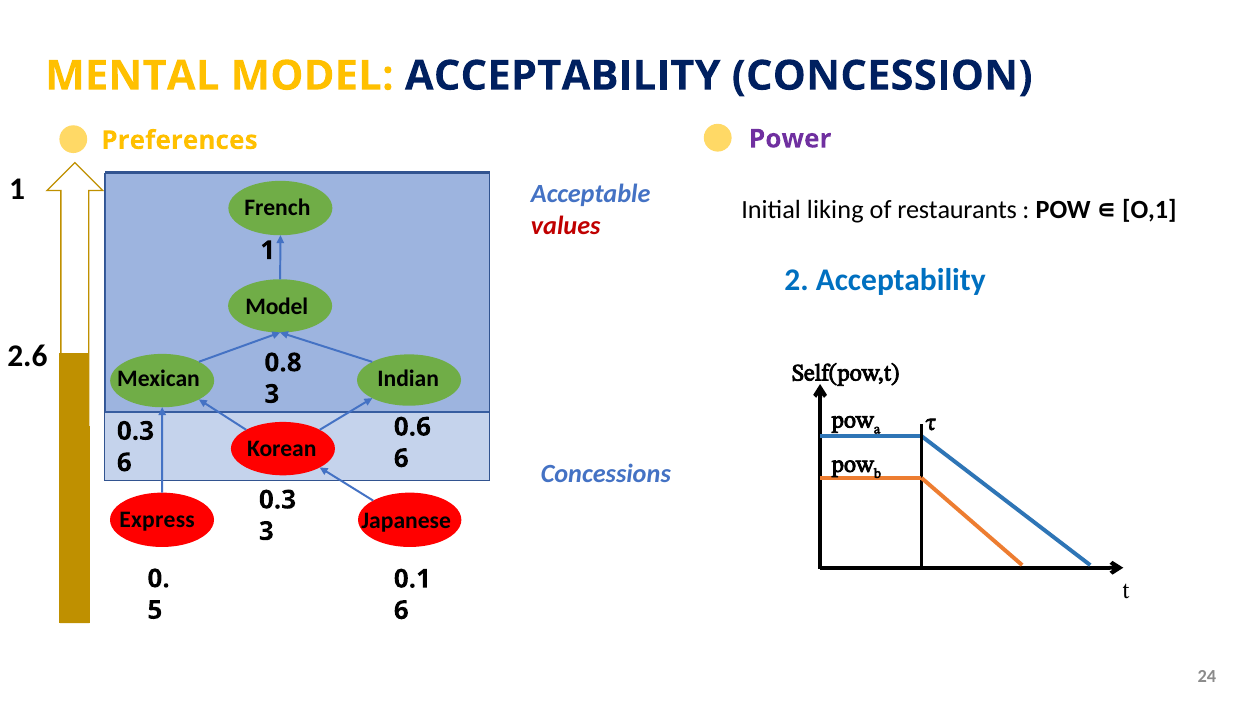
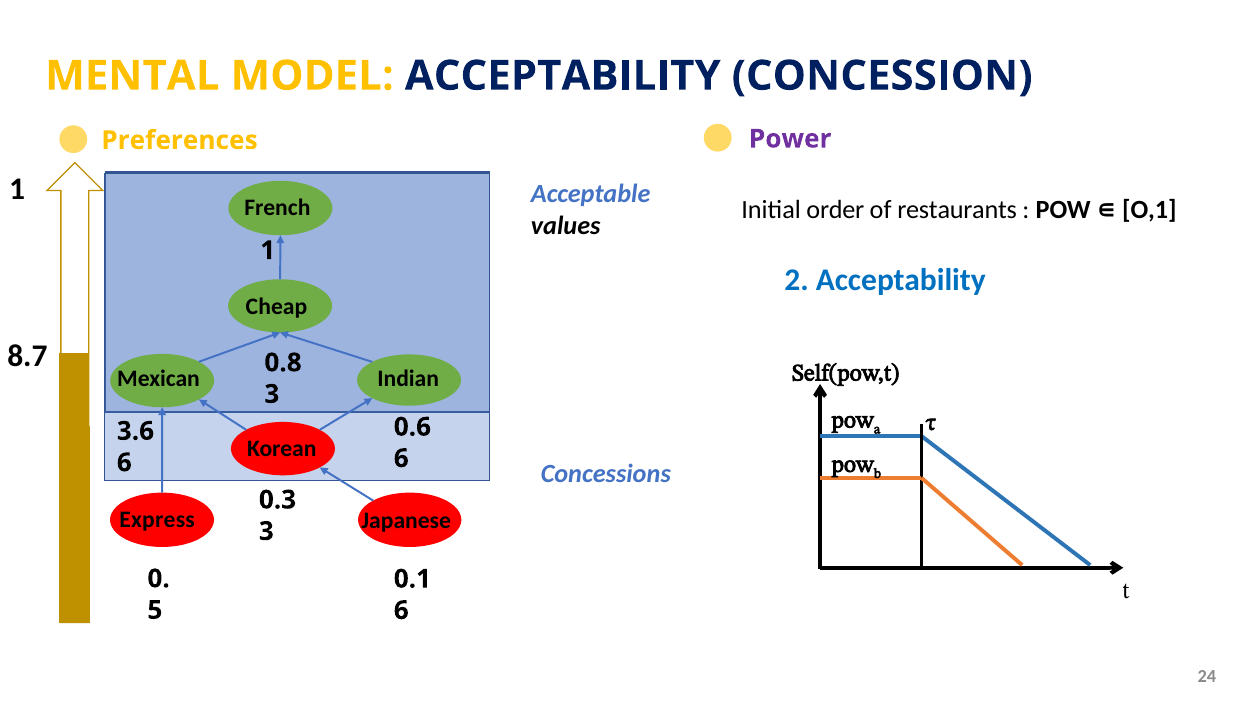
liking: liking -> order (835, 210)
values colour: red -> black (566, 226)
Model: Model -> Cheap (277, 306)
2.6: 2.6 -> 8.7 (27, 356)
0.3: 0.3 -> 3.6 (135, 431)
